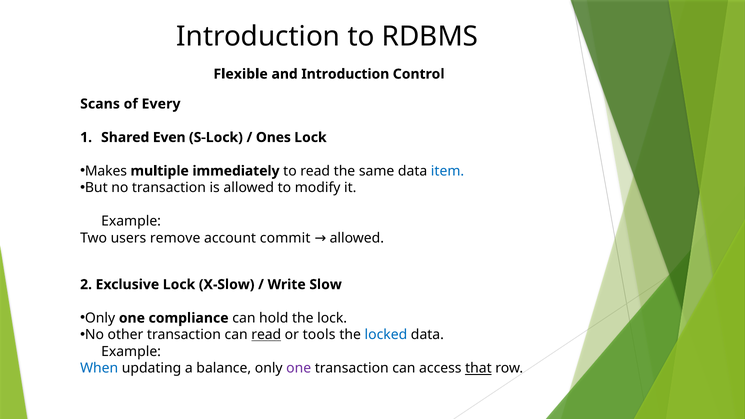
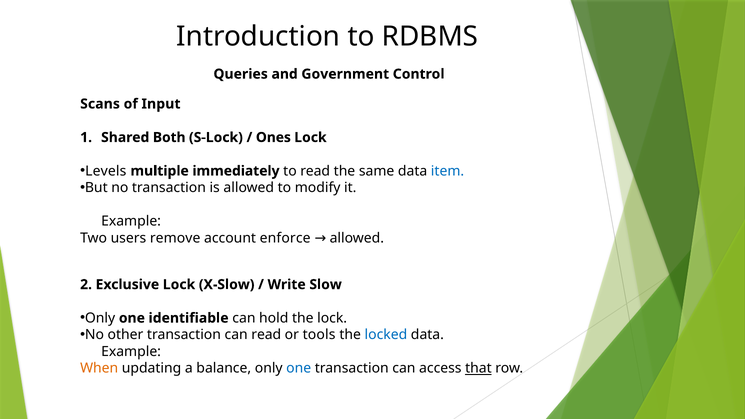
Flexible: Flexible -> Queries (241, 74)
and Introduction: Introduction -> Government (345, 74)
Every: Every -> Input (161, 104)
Even: Even -> Both (169, 137)
Makes: Makes -> Levels (106, 171)
commit: commit -> enforce (285, 238)
compliance: compliance -> identifiable (189, 318)
read underline: present -> none (266, 335)
When colour: blue -> orange (99, 368)
one colour: purple -> blue (299, 368)
